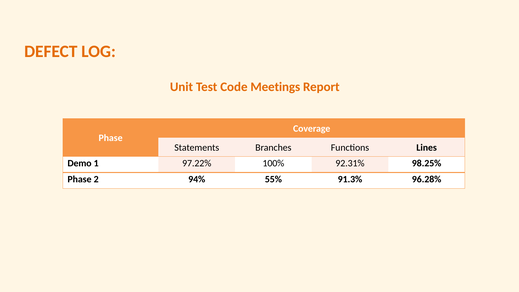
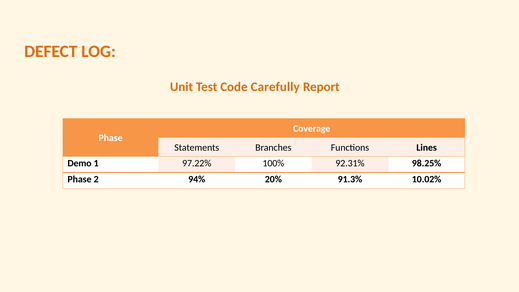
Meetings: Meetings -> Carefully (275, 87)
55%: 55% -> 20% (273, 179)
96.28%: 96.28% -> 10.02% (427, 179)
